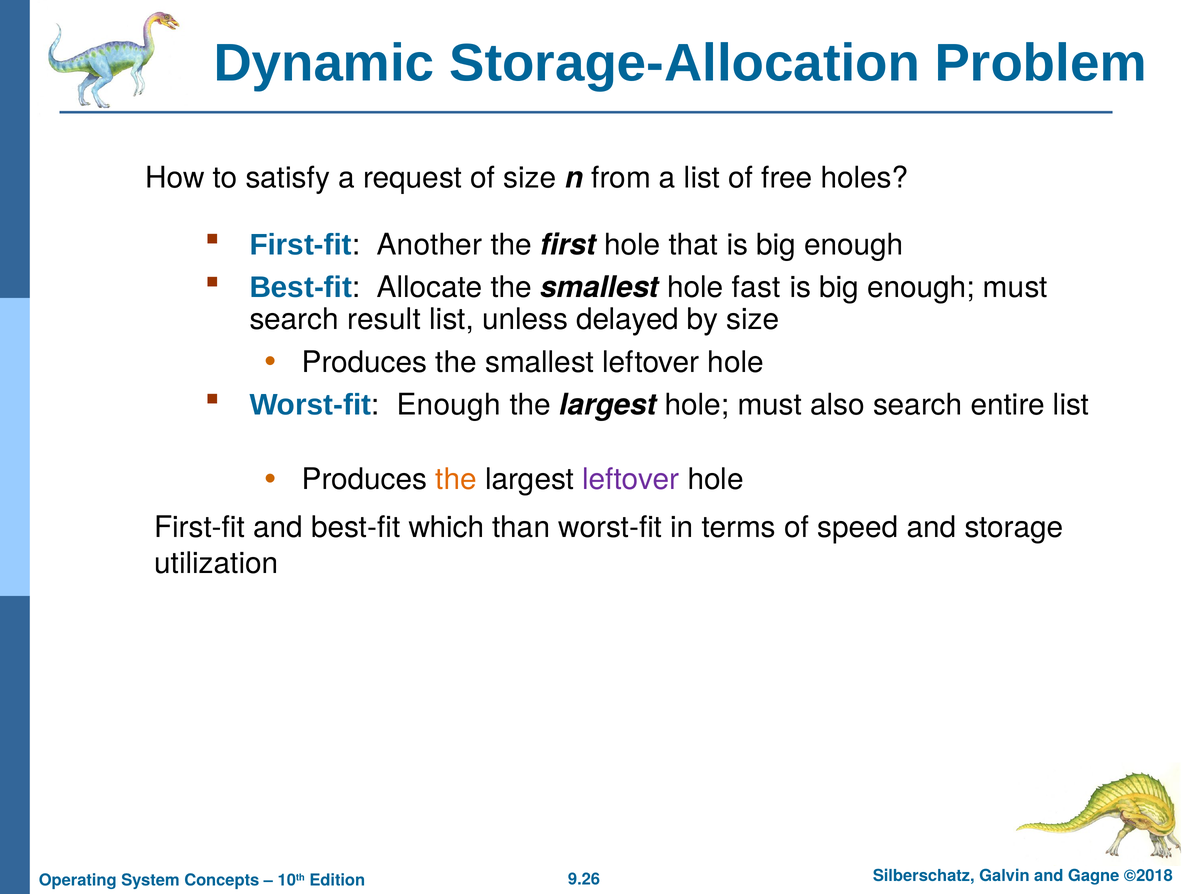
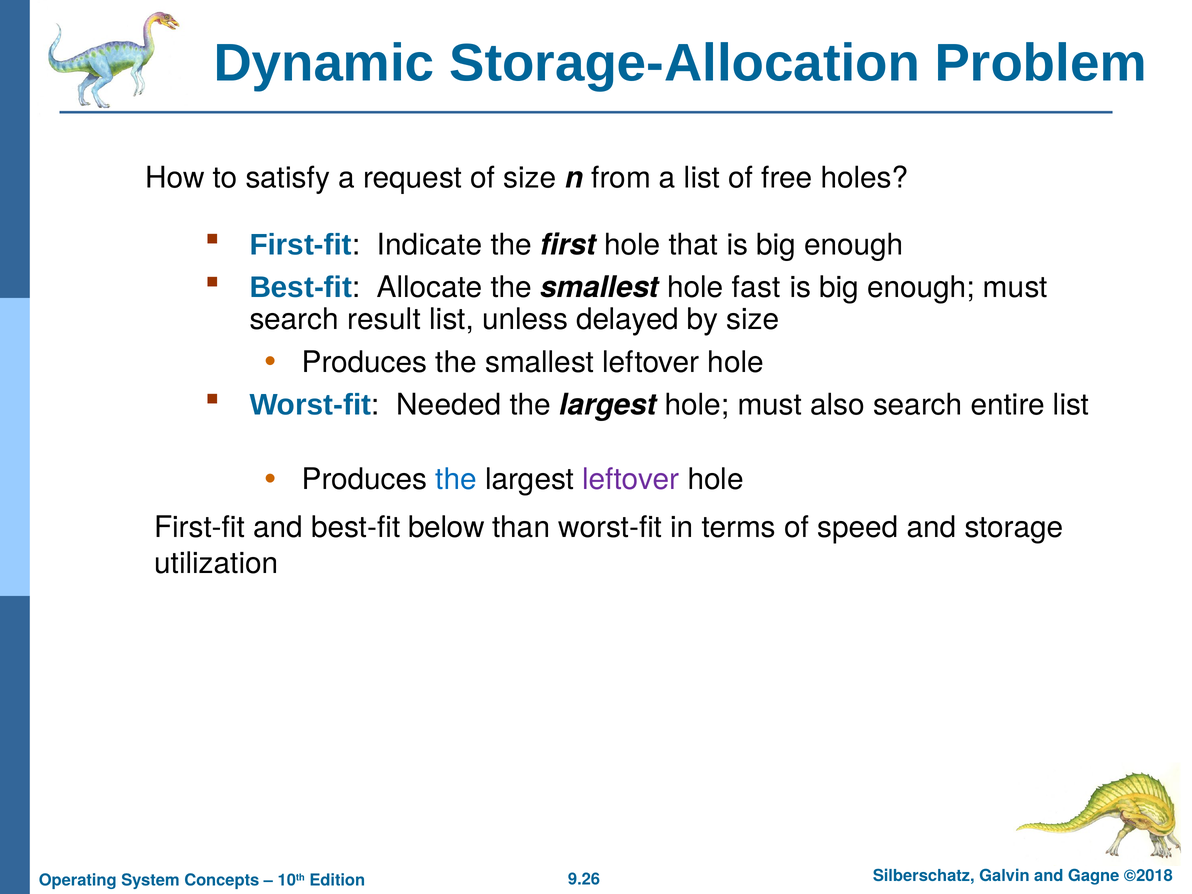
Another: Another -> Indicate (429, 245)
Worst-fit Enough: Enough -> Needed (449, 405)
the colour: orange -> blue (456, 480)
which: which -> below (446, 527)
